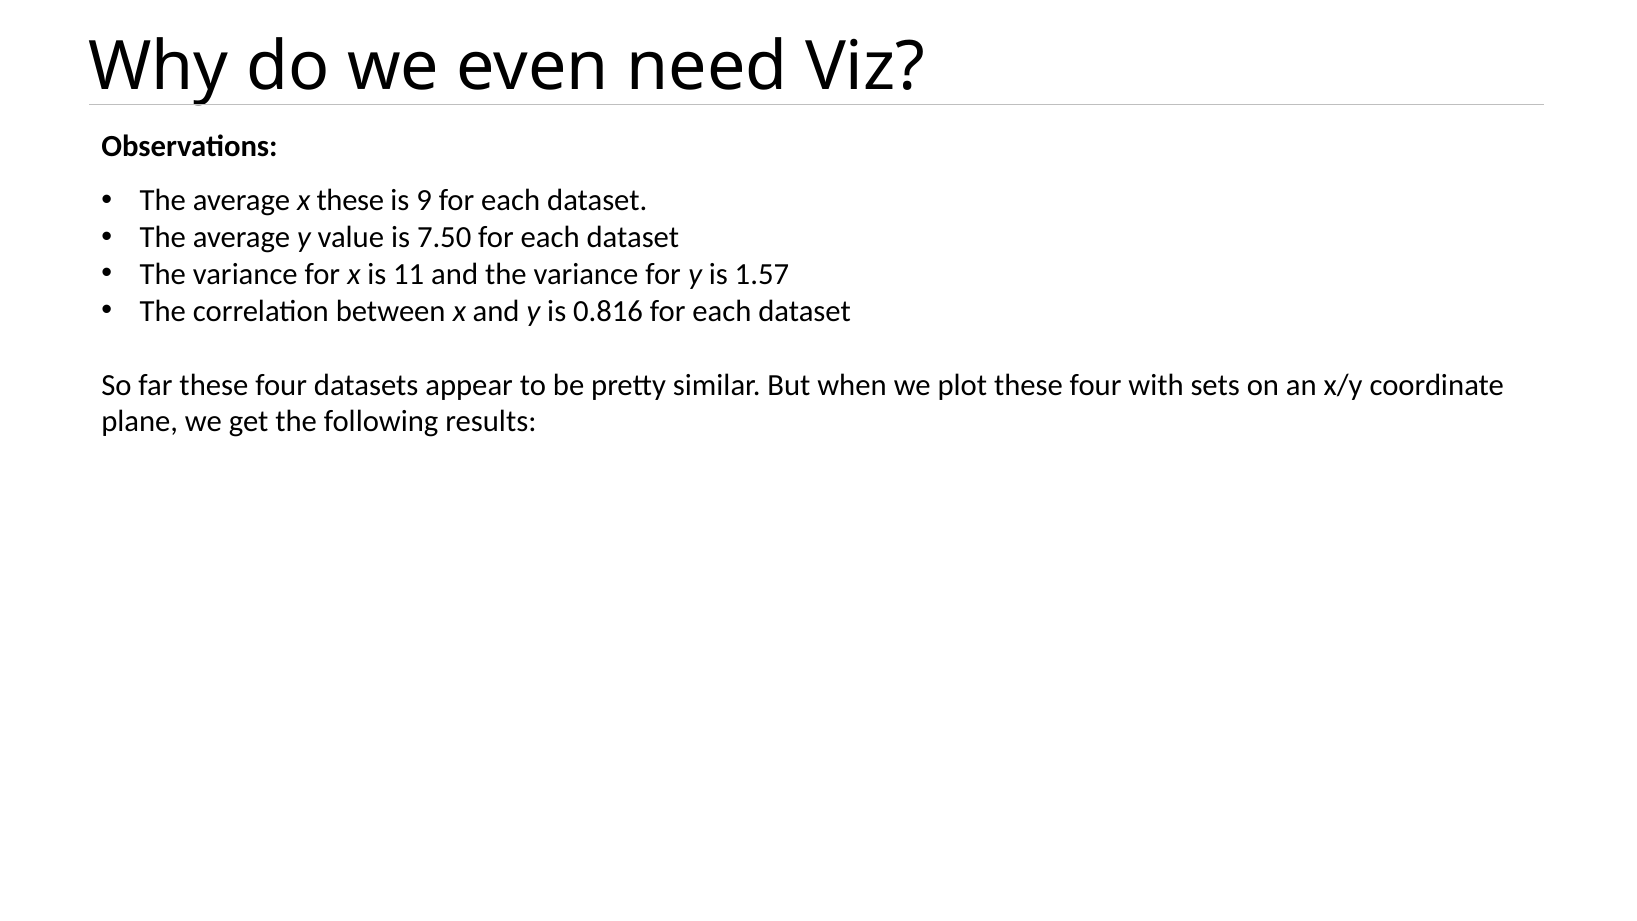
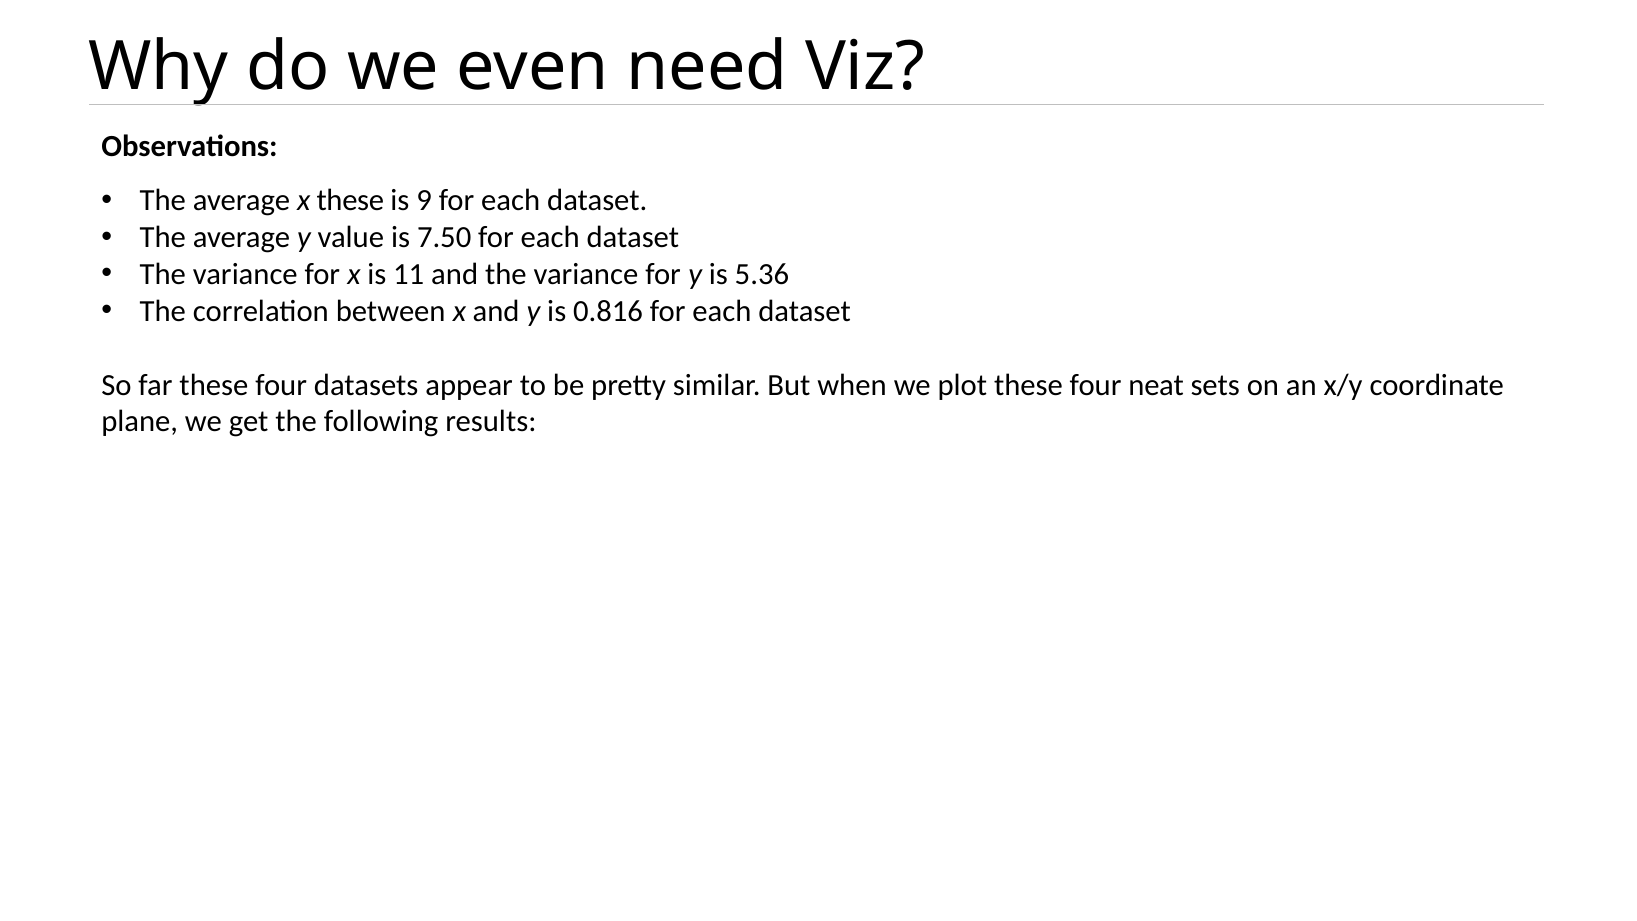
1.57: 1.57 -> 5.36 (762, 274)
with: with -> neat (1156, 385)
